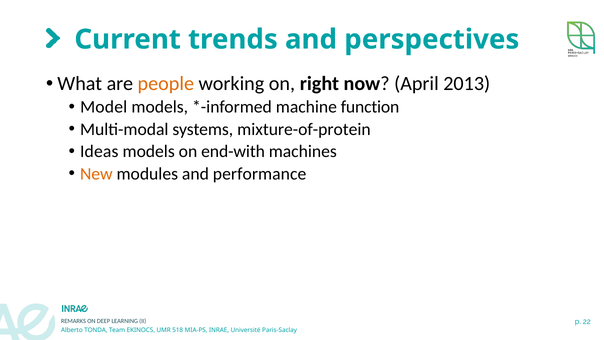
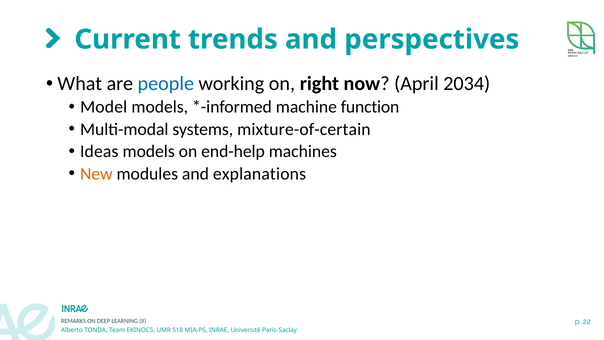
people colour: orange -> blue (166, 84)
2013: 2013 -> 2034 (467, 84)
mixture-of-protein: mixture-of-protein -> mixture-of-certain (304, 129)
end-with: end-with -> end-help (233, 151)
performance: performance -> explanations (260, 174)
